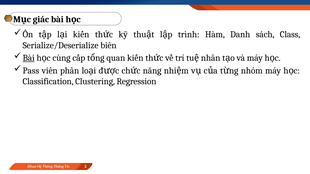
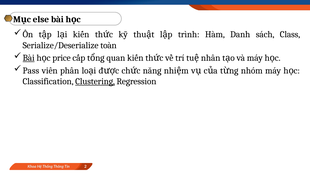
giác: giác -> else (41, 19)
biến: biến -> toàn (109, 45)
cùng: cùng -> price (62, 58)
Clustering underline: none -> present (95, 82)
